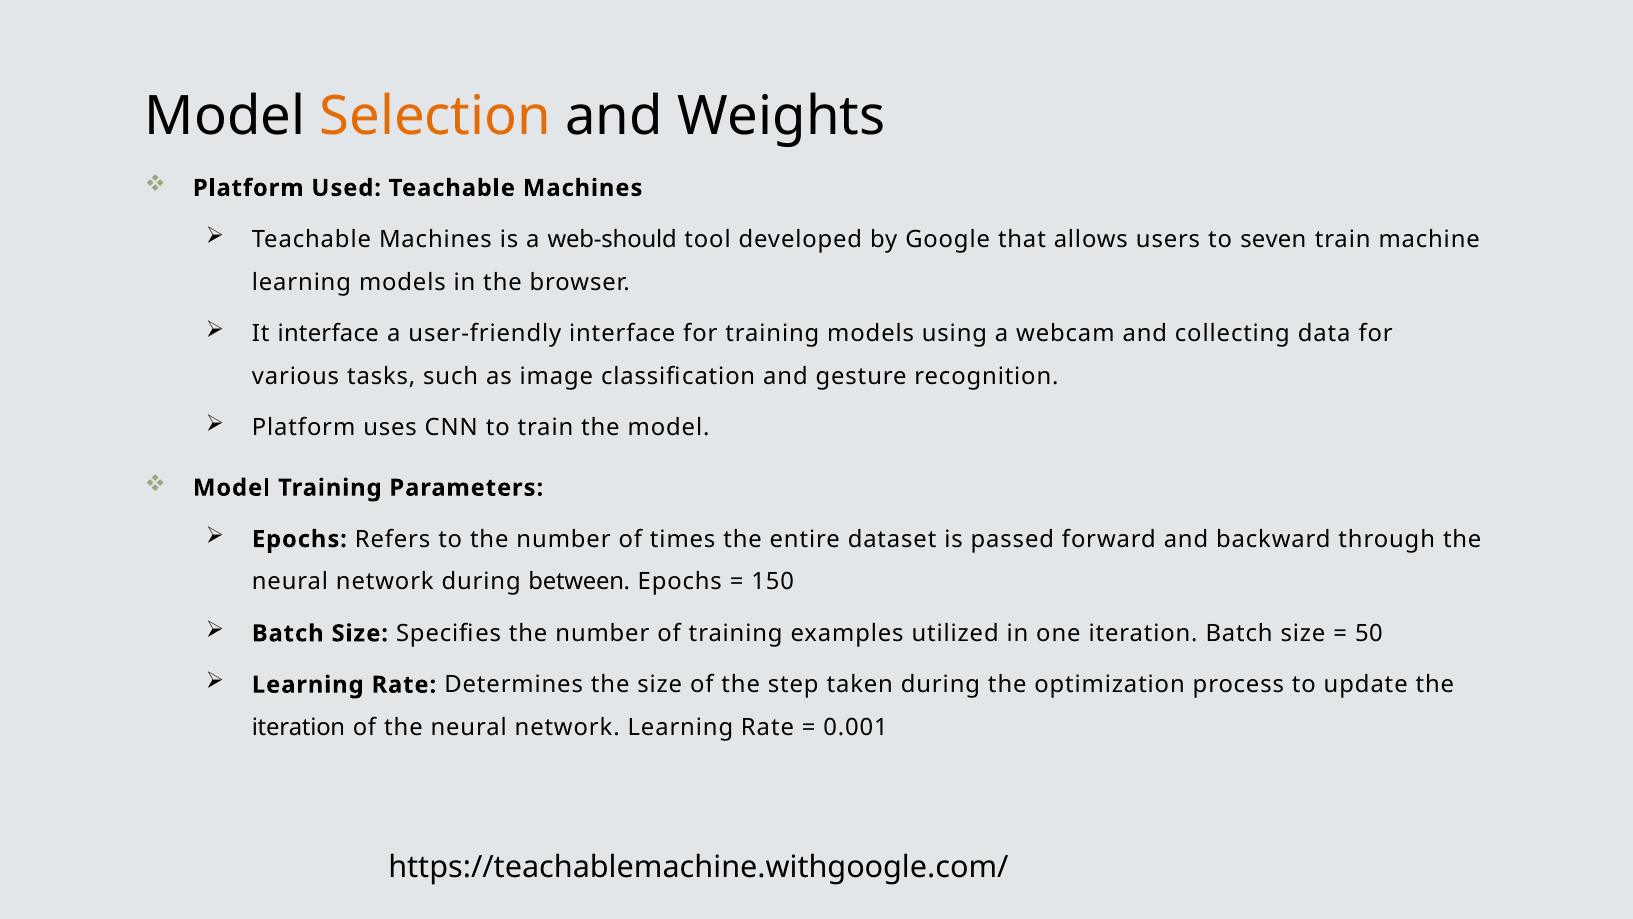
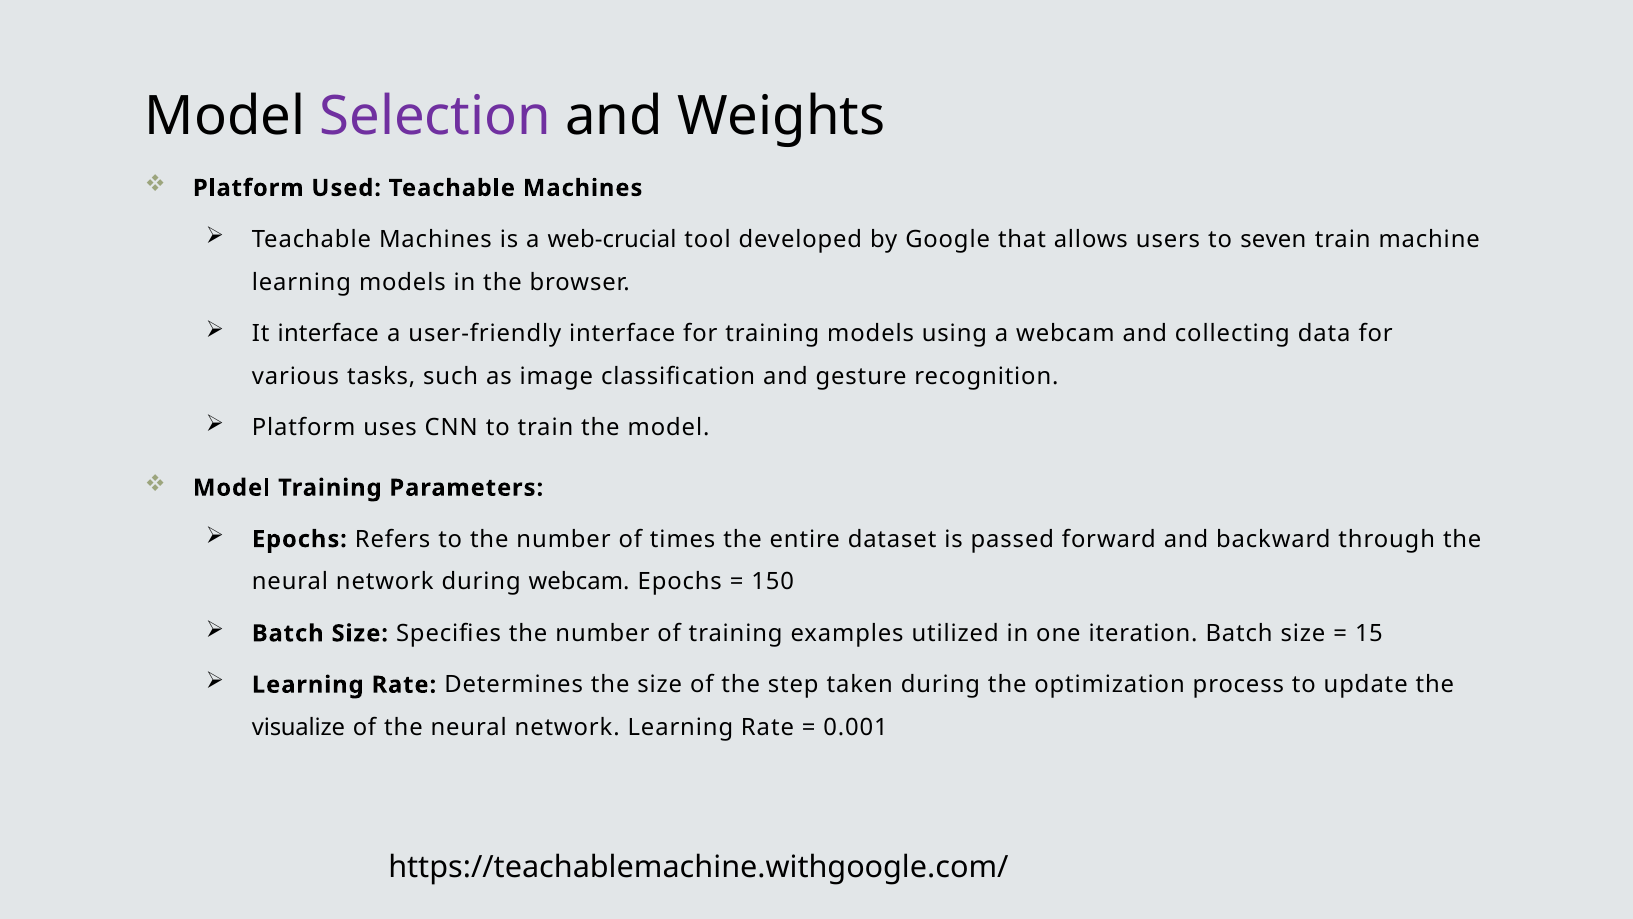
Selection colour: orange -> purple (435, 117)
web-should: web-should -> web-crucial (612, 239)
during between: between -> webcam (579, 582)
50: 50 -> 15 (1369, 633)
iteration: iteration -> visualize (298, 727)
